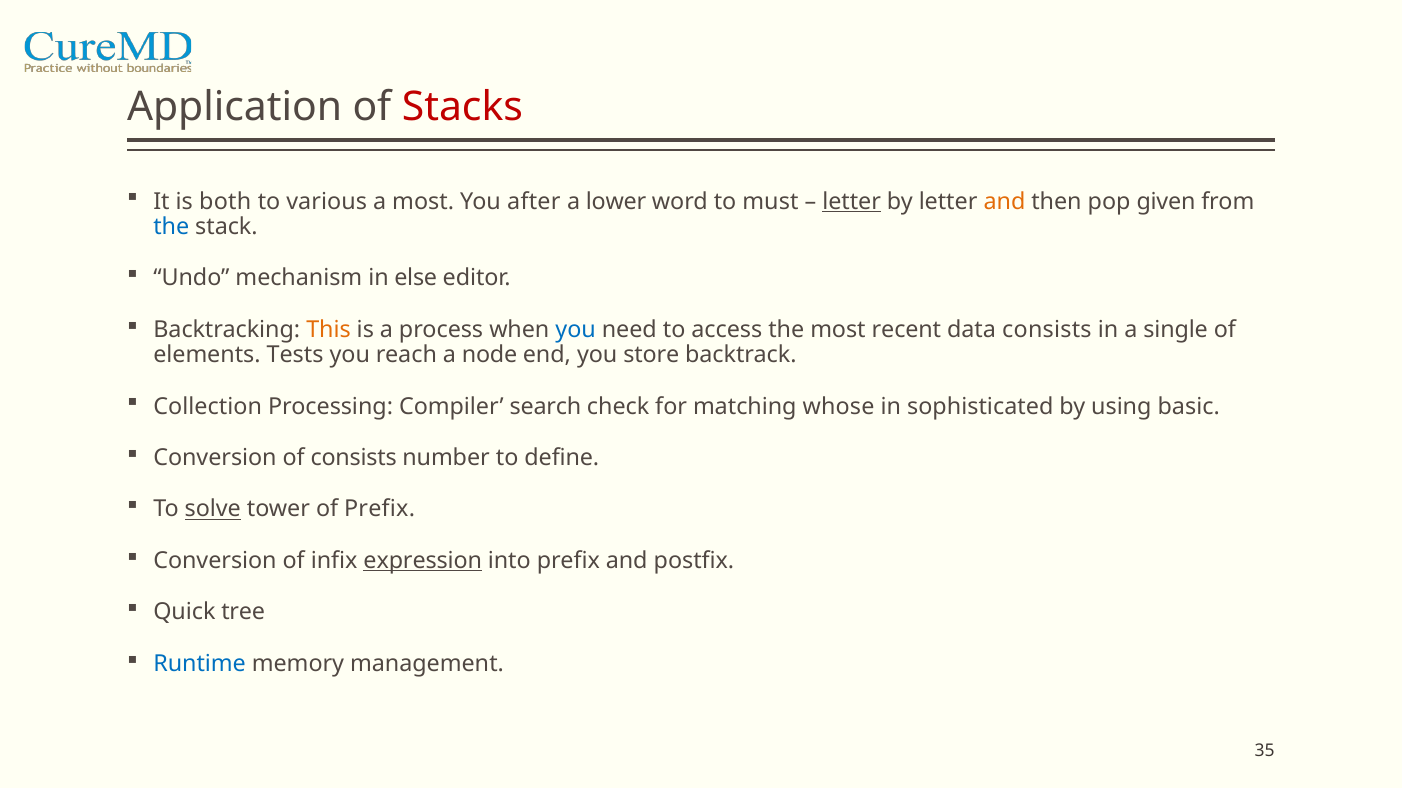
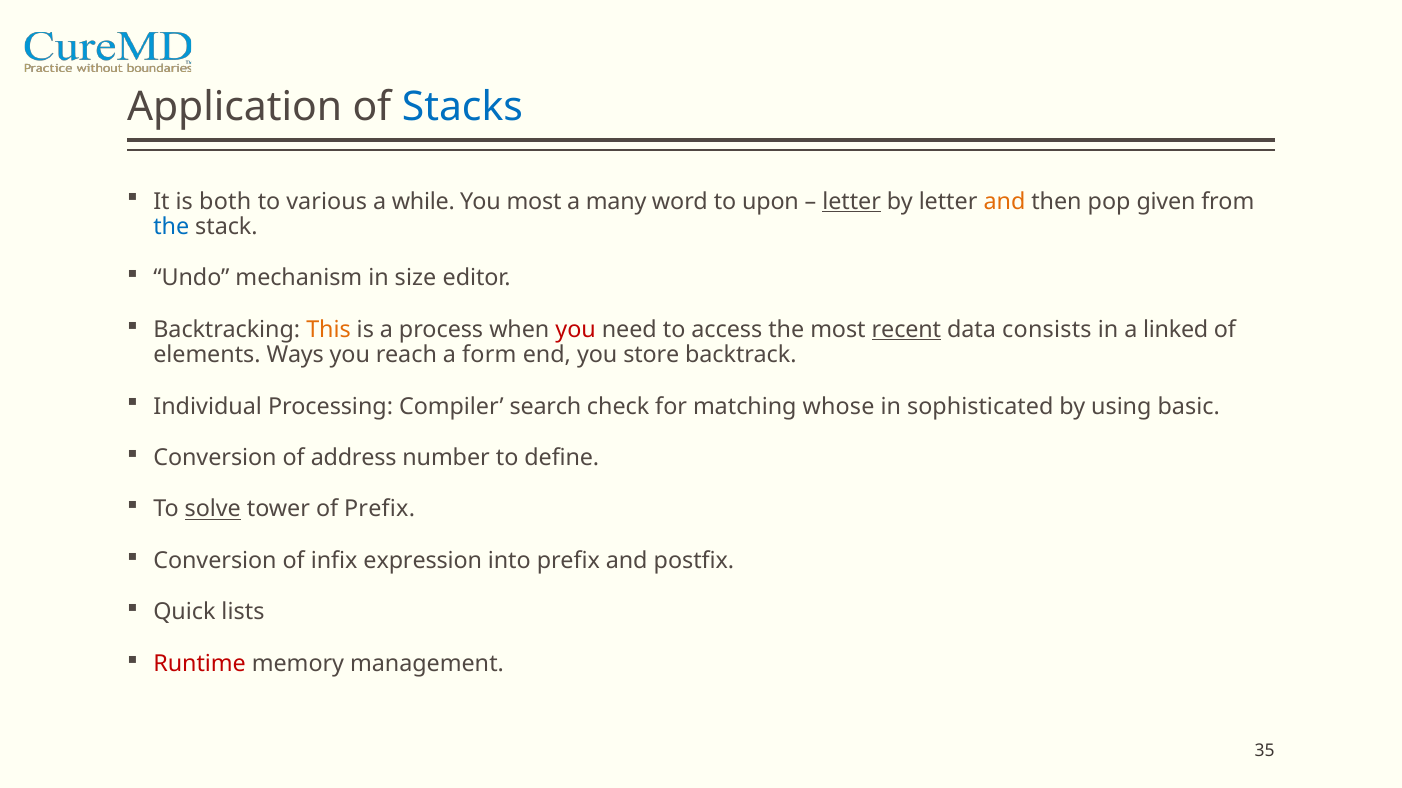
Stacks colour: red -> blue (462, 107)
a most: most -> while (423, 202)
You after: after -> most (534, 202)
lower: lower -> many (616, 202)
must: must -> upon (771, 202)
else: else -> size (416, 278)
you colour: blue -> red (576, 330)
recent underline: none -> present (906, 330)
single: single -> linked (1176, 330)
Tests: Tests -> Ways (295, 355)
node: node -> form (489, 355)
Collection: Collection -> Individual (208, 407)
of consists: consists -> address (354, 458)
expression underline: present -> none (423, 561)
tree: tree -> lists (243, 613)
Runtime colour: blue -> red (200, 664)
